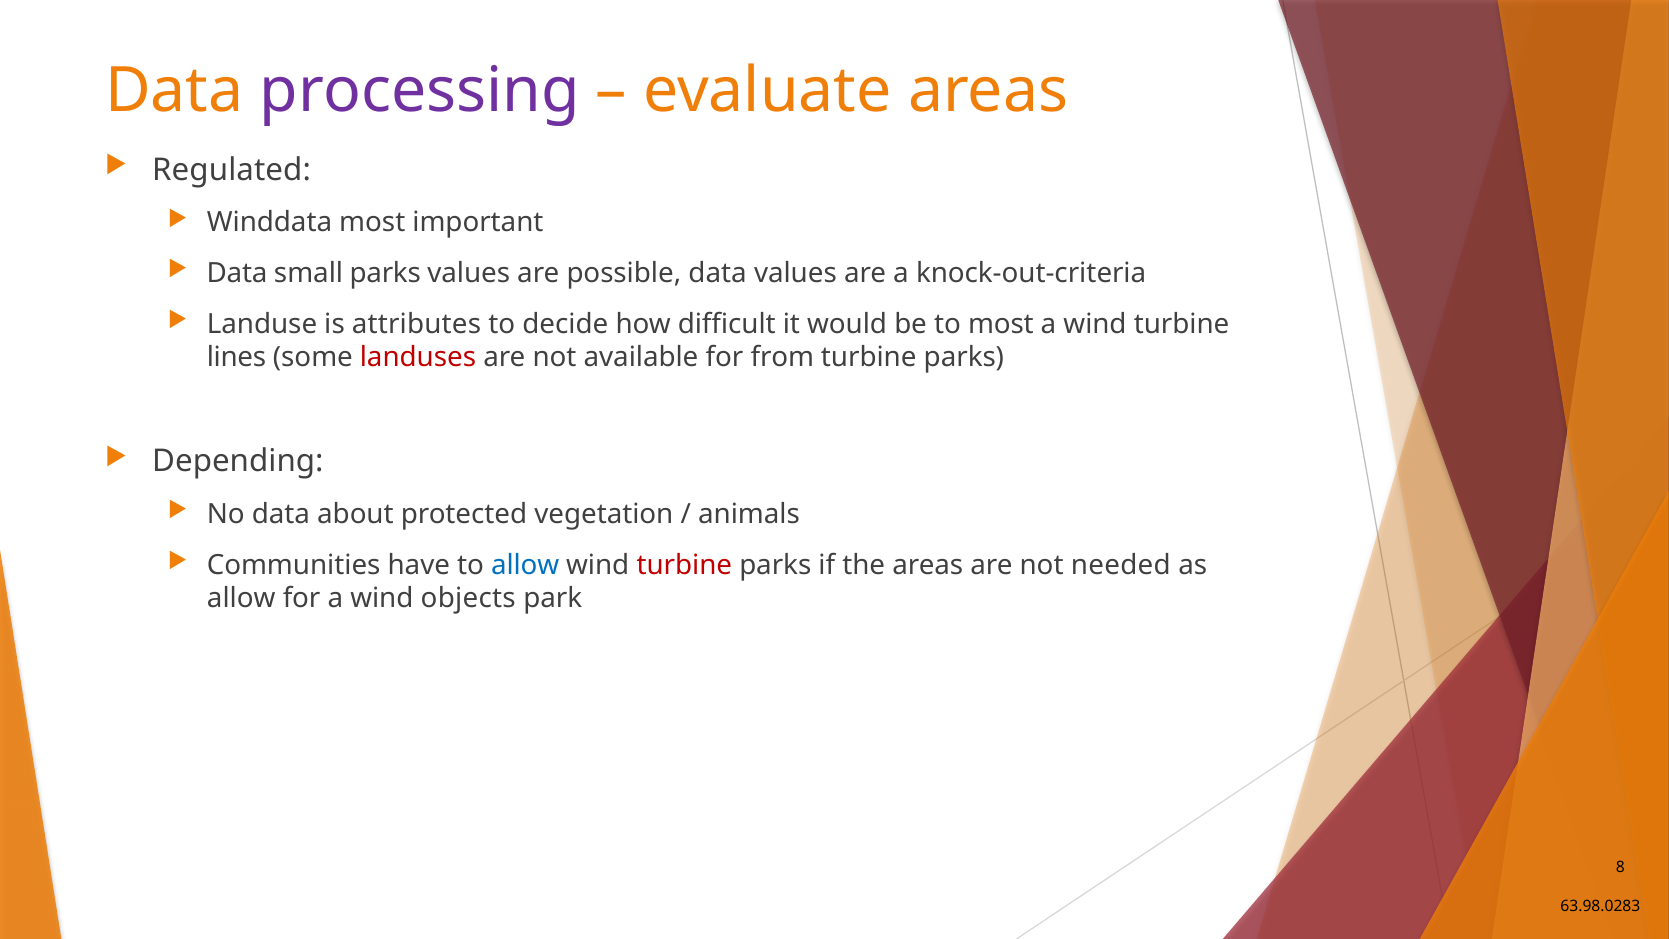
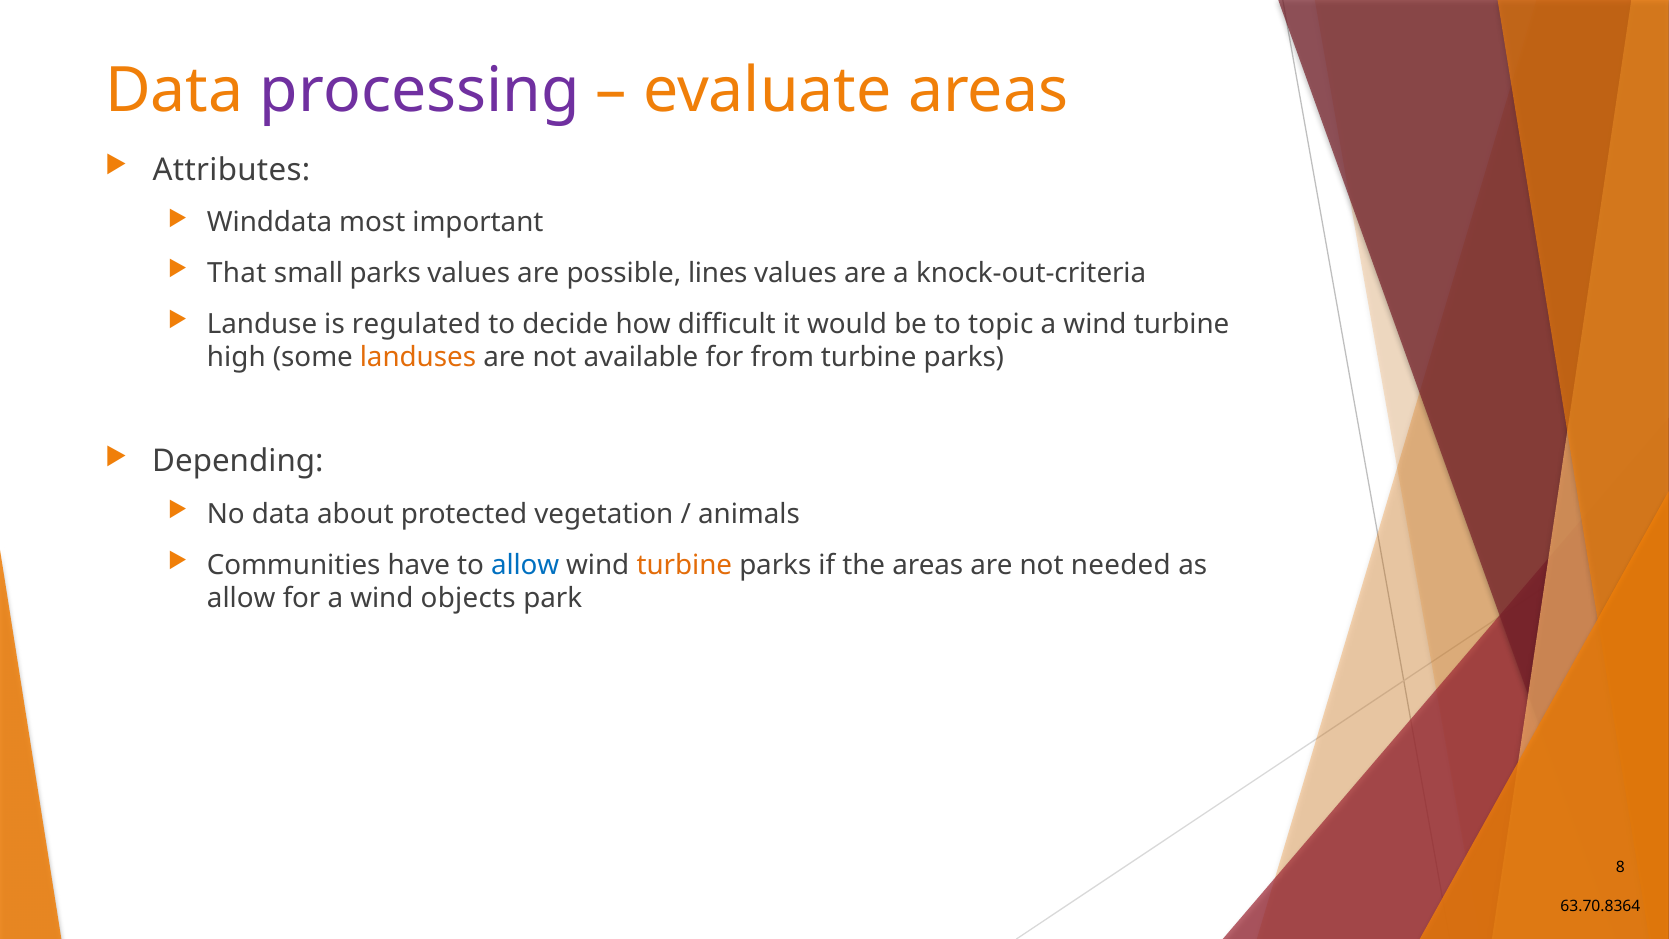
Regulated: Regulated -> Attributes (231, 170)
Data: Data -> That (237, 274)
possible data: data -> lines (718, 274)
attributes: attributes -> regulated (416, 324)
to most: most -> topic (1001, 324)
lines: lines -> high (236, 358)
landuses colour: red -> orange (418, 358)
turbine colour: red -> orange (684, 565)
63.98.0283: 63.98.0283 -> 63.70.8364 (1600, 906)
